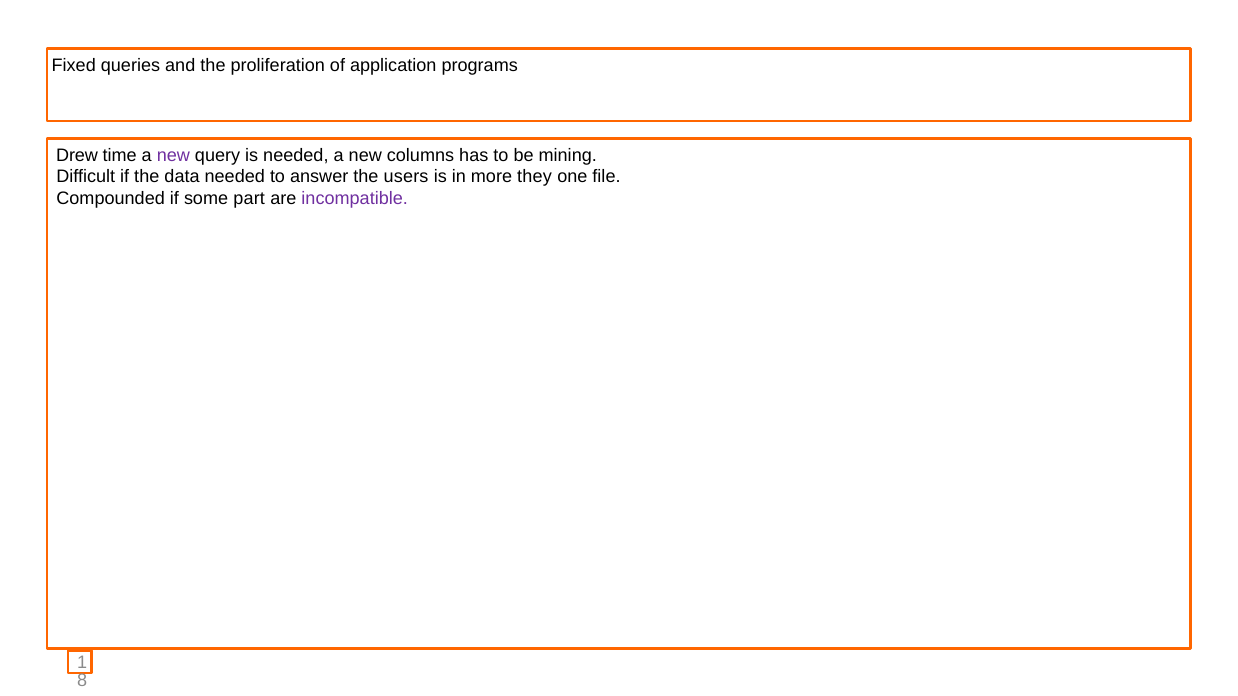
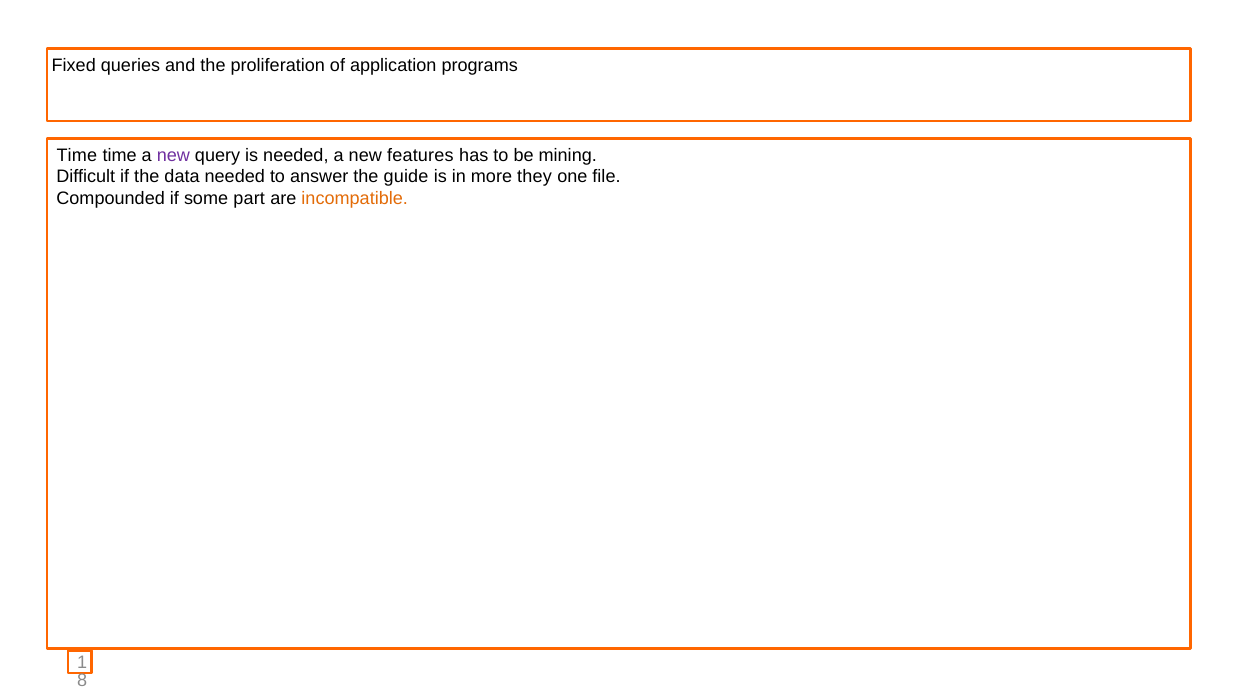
Drew: Drew -> Time (77, 155)
columns: columns -> features (420, 155)
users: users -> guide (406, 177)
incompatible colour: purple -> orange (355, 198)
